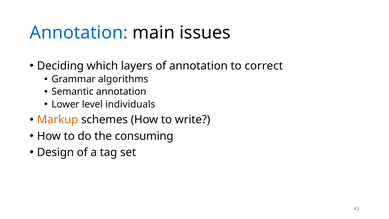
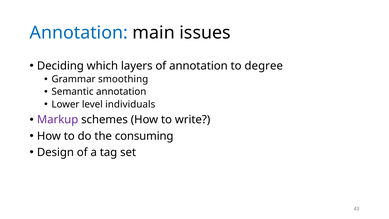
correct: correct -> degree (264, 66)
algorithms: algorithms -> smoothing (123, 79)
Markup colour: orange -> purple (58, 120)
